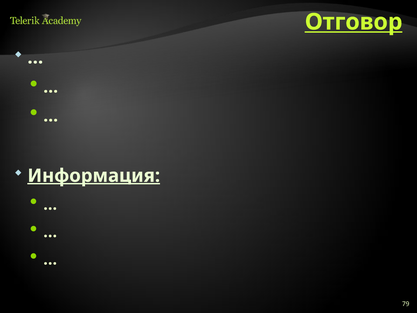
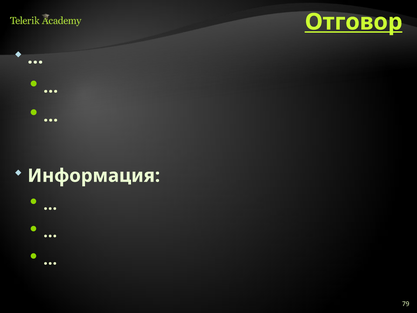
Информация underline: present -> none (94, 176)
